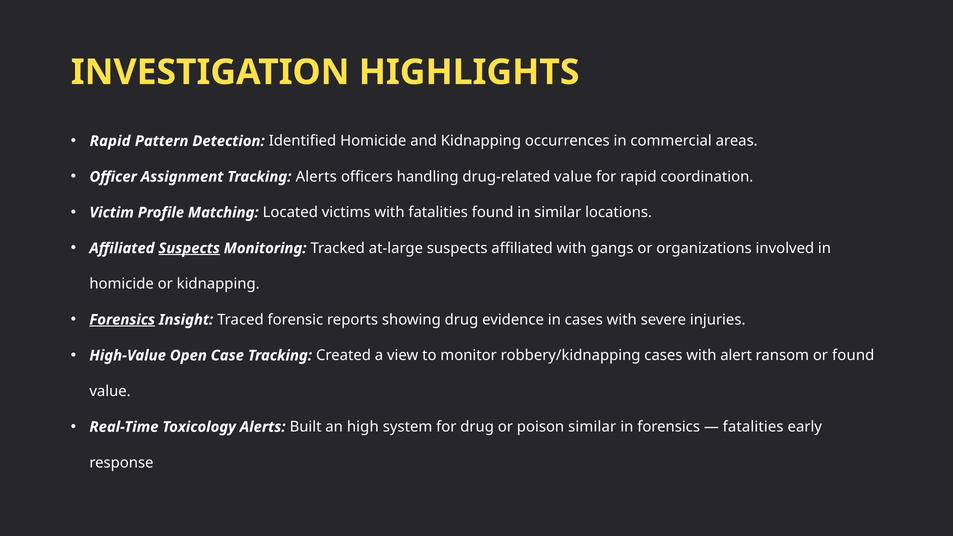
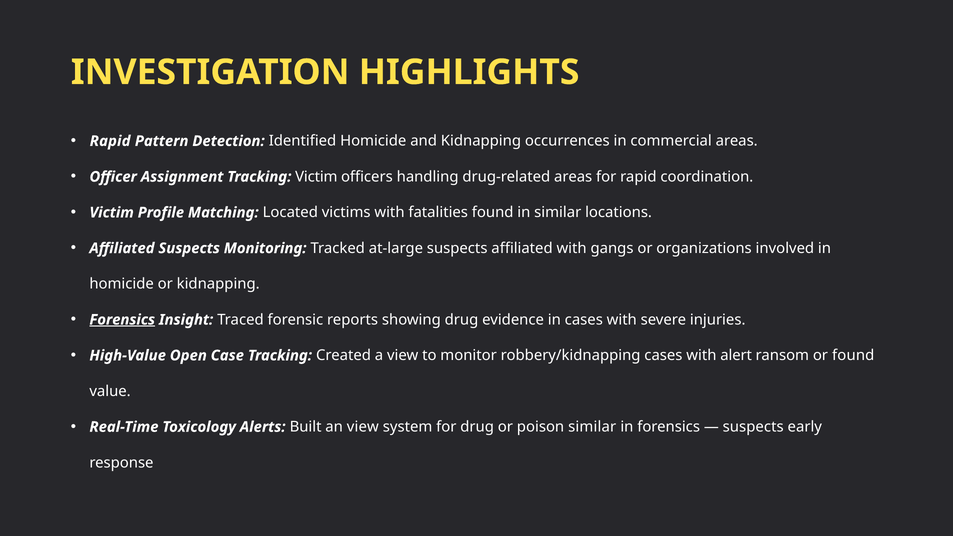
Tracking Alerts: Alerts -> Victim (316, 177)
drug-related value: value -> areas (573, 177)
Suspects underline: present -> none (189, 248)
an high: high -> view (363, 427)
fatalities: fatalities -> suspects (753, 427)
